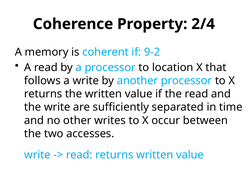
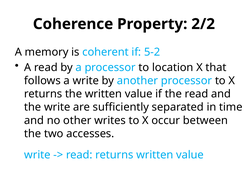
2/4: 2/4 -> 2/2 (203, 24)
9-2: 9-2 -> 5-2 (152, 52)
